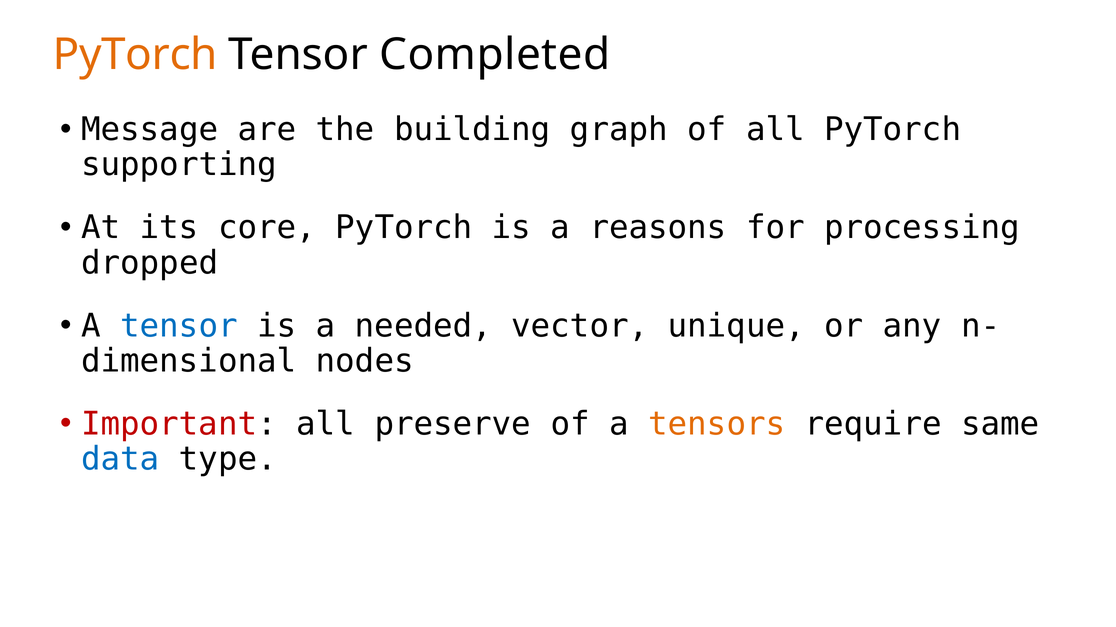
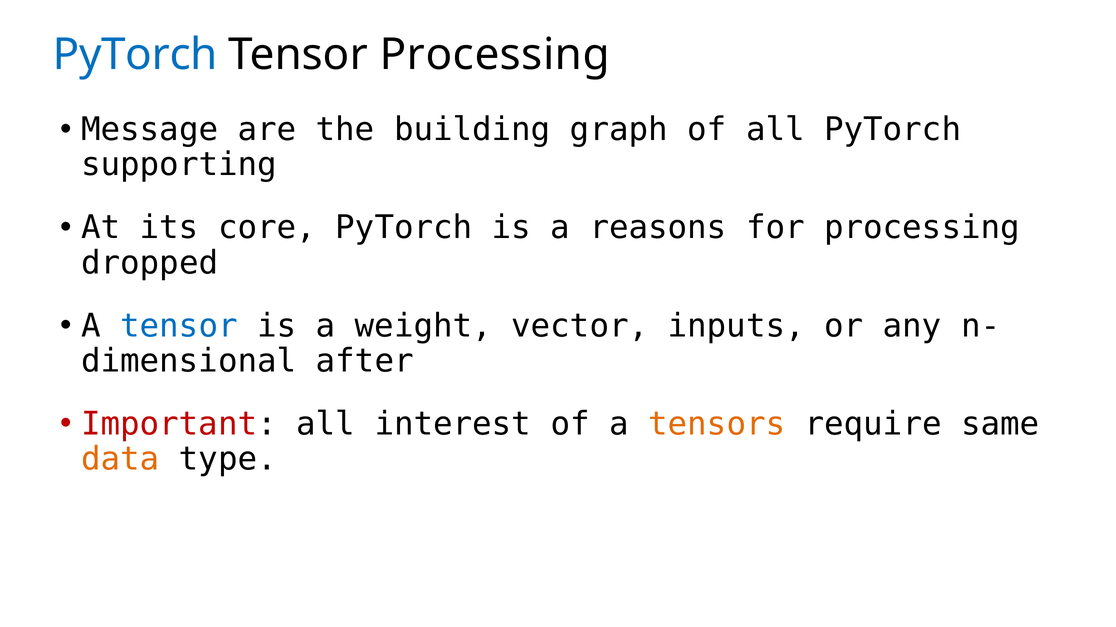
PyTorch colour: orange -> blue (135, 55)
Tensor Completed: Completed -> Processing (495, 55)
needed: needed -> weight (423, 326)
unique: unique -> inputs (736, 326)
nodes: nodes -> after (365, 361)
preserve: preserve -> interest (453, 424)
data colour: blue -> orange (120, 460)
